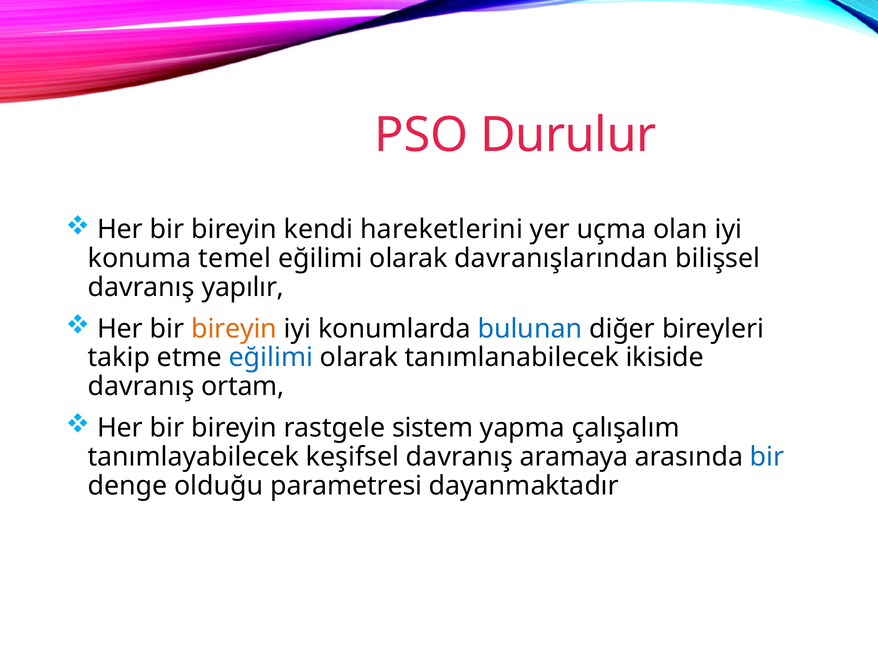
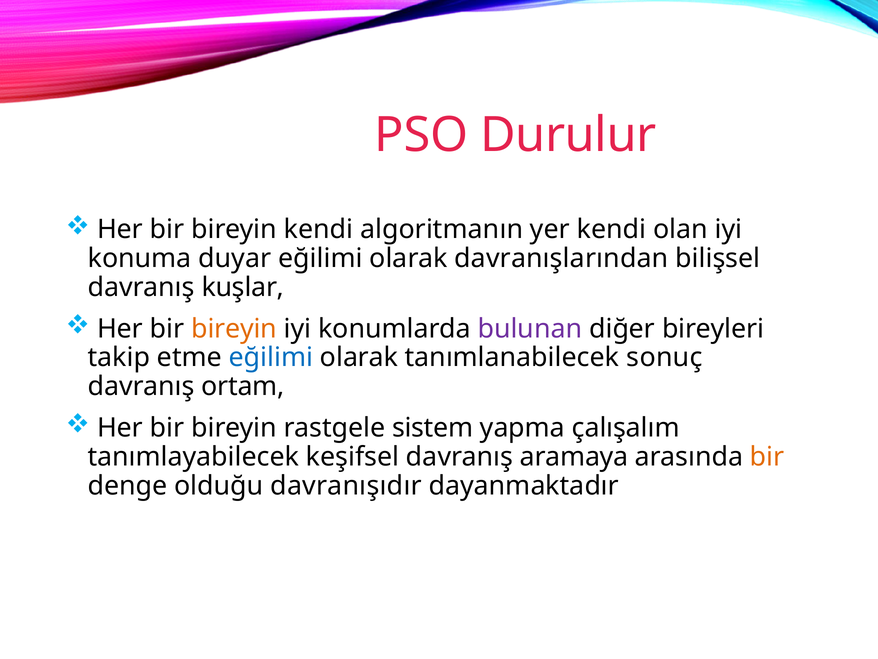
hareketlerini: hareketlerini -> algoritmanın (442, 229)
yer uçma: uçma -> kendi (612, 229)
temel: temel -> duyar (235, 258)
yapılır: yapılır -> kuşlar (243, 287)
bulunan colour: blue -> purple (530, 328)
ikiside: ikiside -> sonuç (665, 357)
bir colour: blue -> orange (767, 456)
parametresi: parametresi -> davranışıdır (346, 485)
